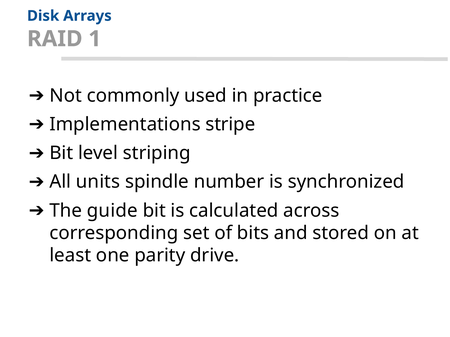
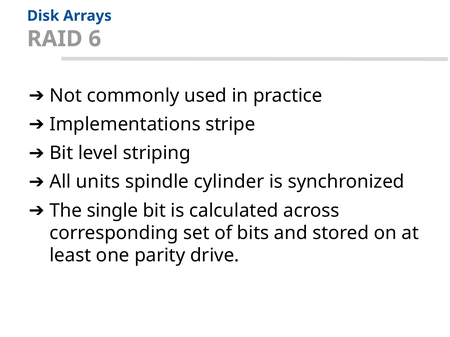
1: 1 -> 6 (95, 39)
number: number -> cylinder (229, 182)
guide: guide -> single (112, 211)
